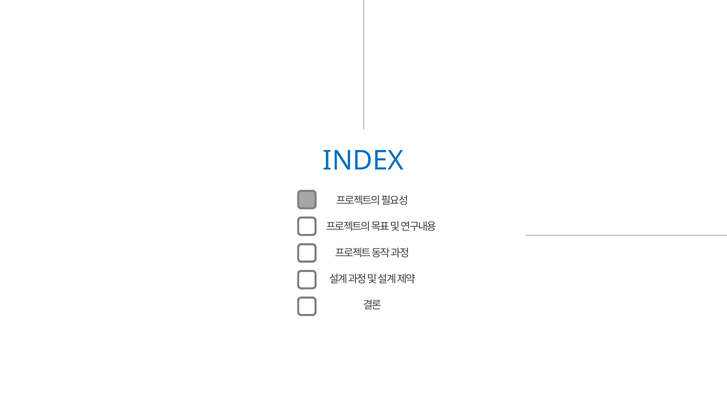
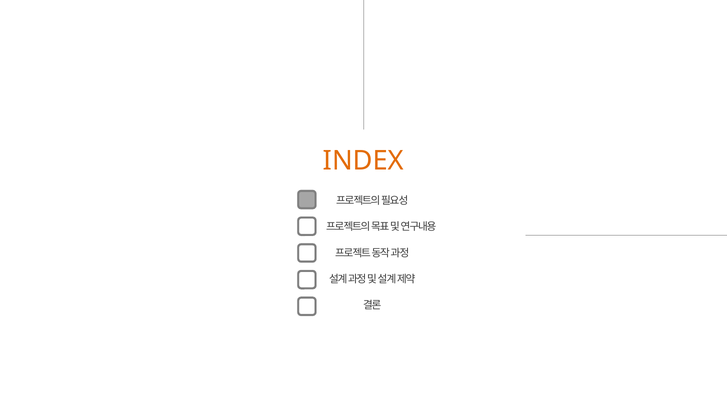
INDEX colour: blue -> orange (363, 161)
